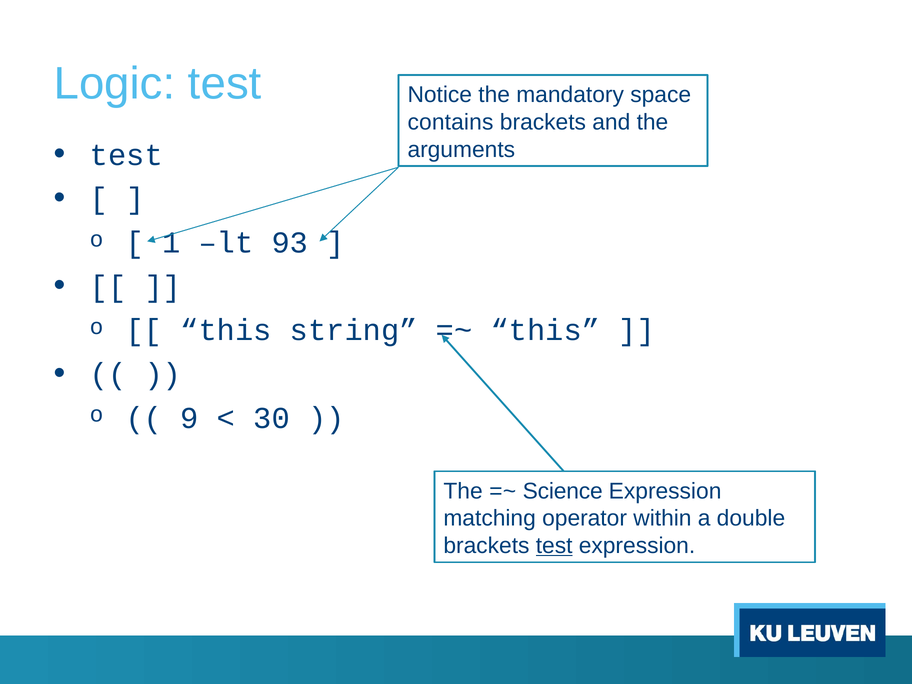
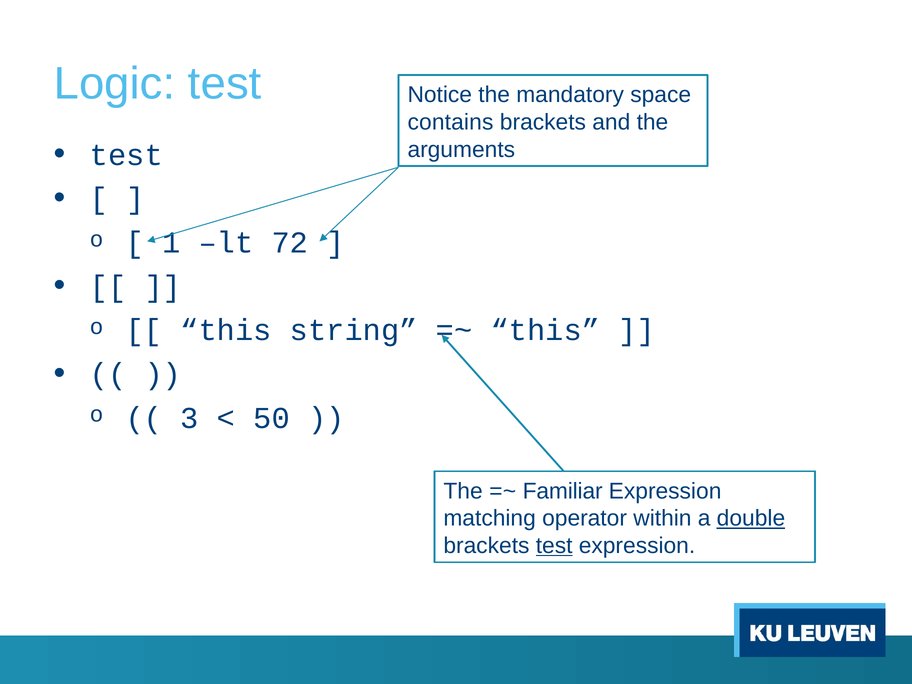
93: 93 -> 72 (290, 243)
9: 9 -> 3 (190, 418)
30: 30 -> 50 (272, 418)
Science: Science -> Familiar (563, 491)
double underline: none -> present (751, 518)
